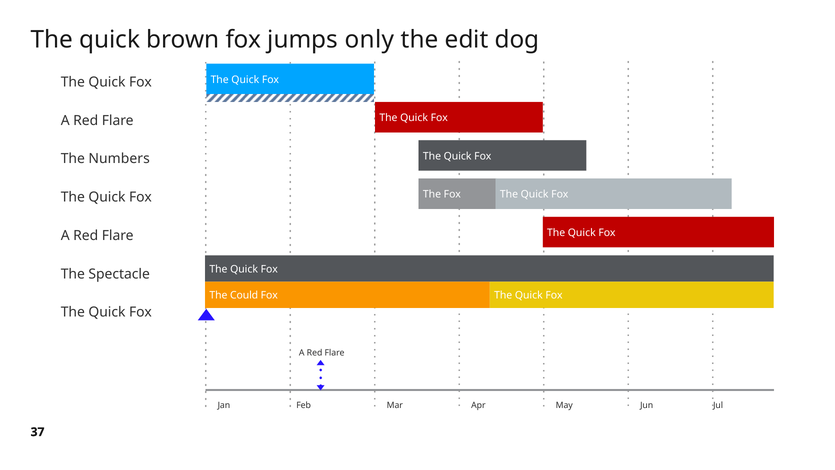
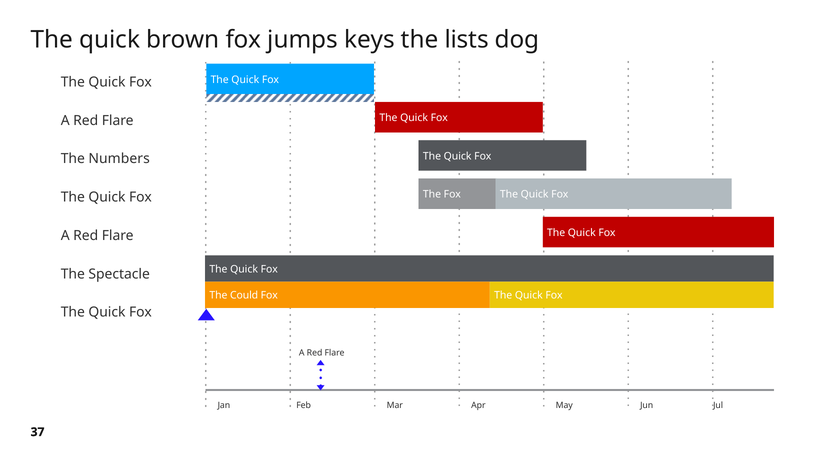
only: only -> keys (370, 39)
edit: edit -> lists (467, 39)
